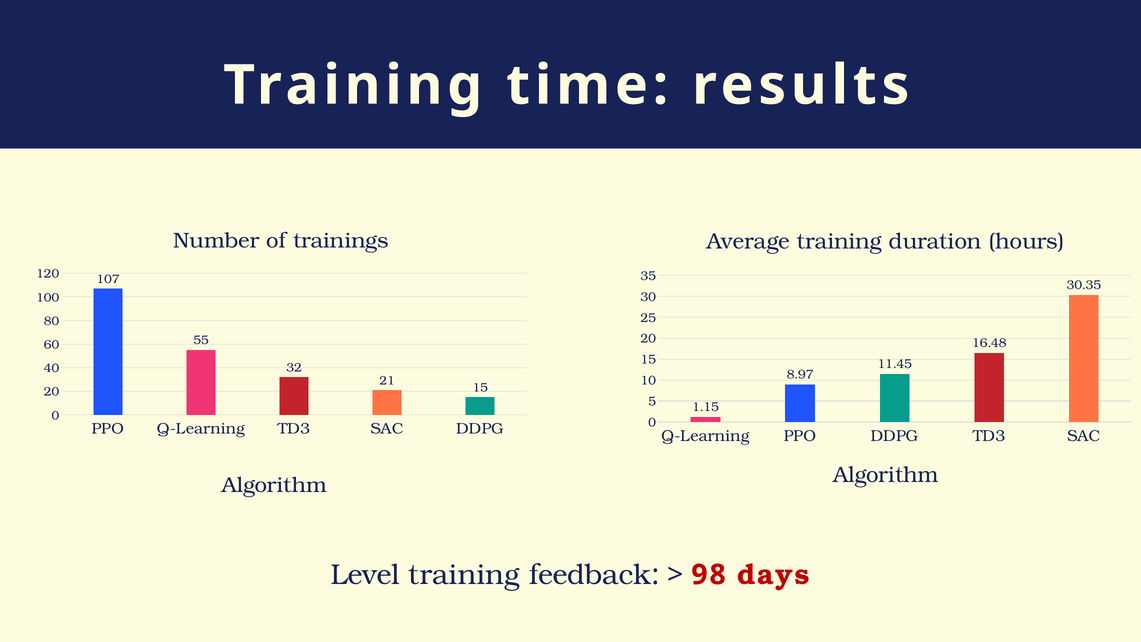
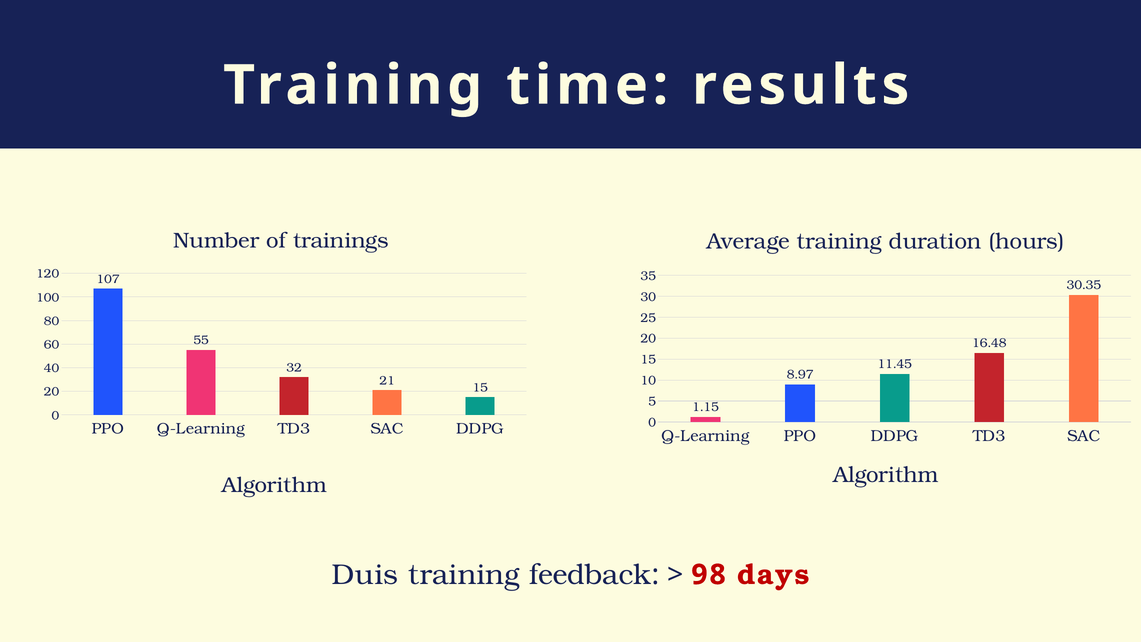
Level: Level -> Duis (365, 575)
